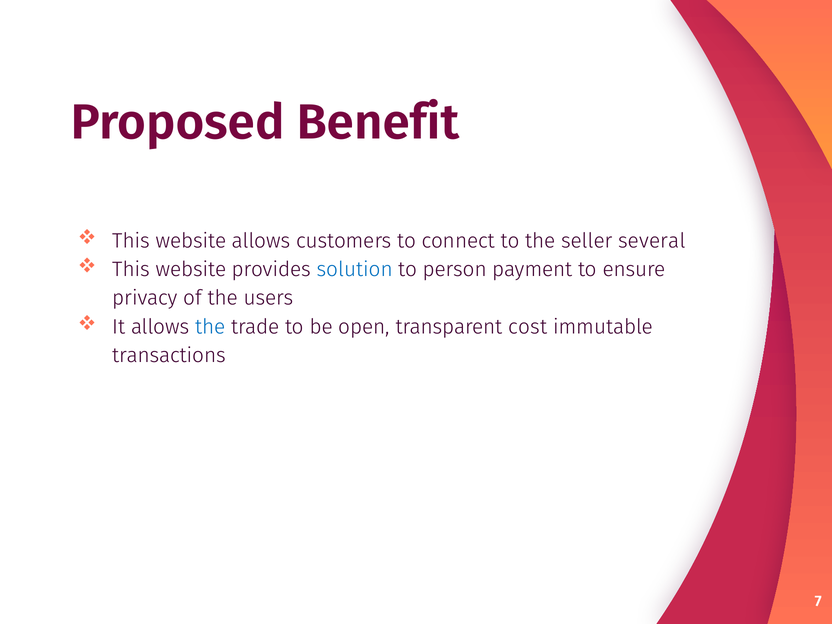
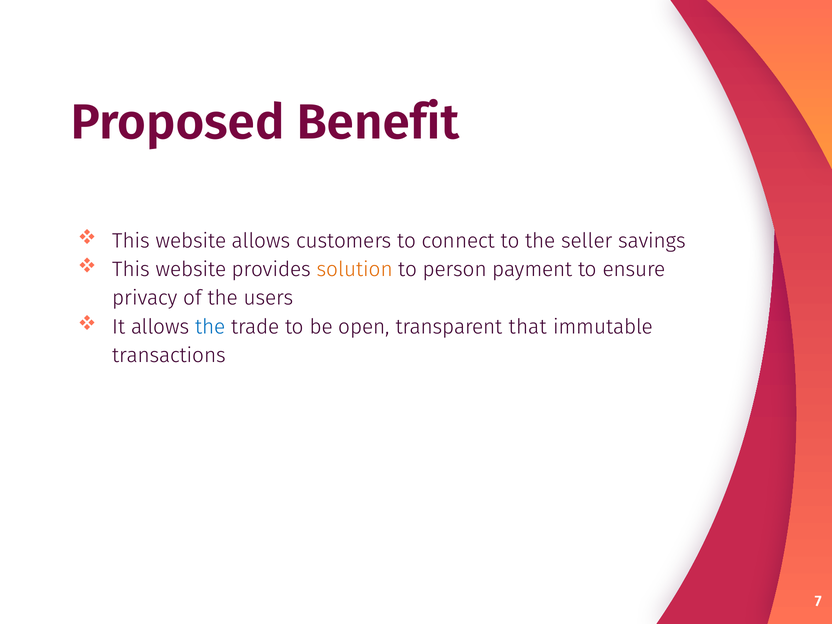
several: several -> savings (652, 241)
solution colour: blue -> orange (355, 269)
cost: cost -> that (528, 327)
